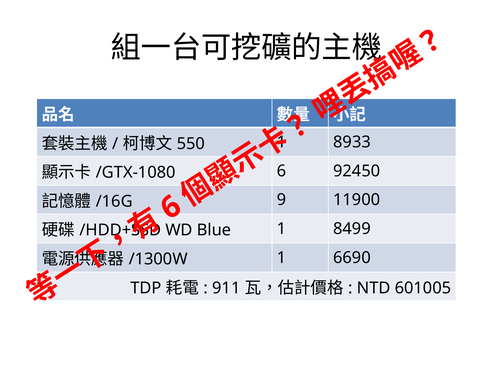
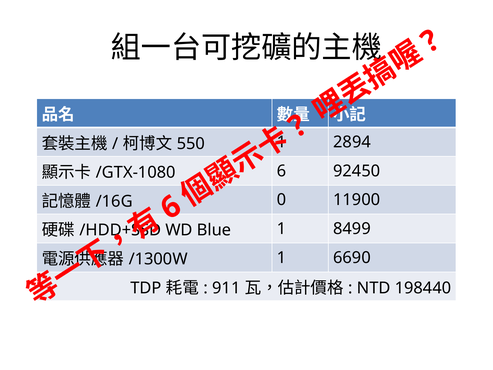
8933: 8933 -> 2894 (352, 142)
9: 9 -> 0 (282, 200)
601005: 601005 -> 198440 (423, 288)
